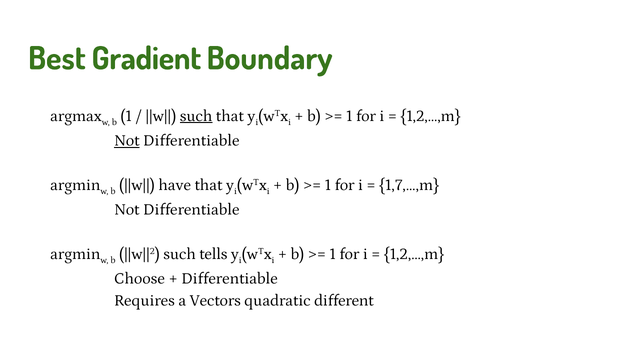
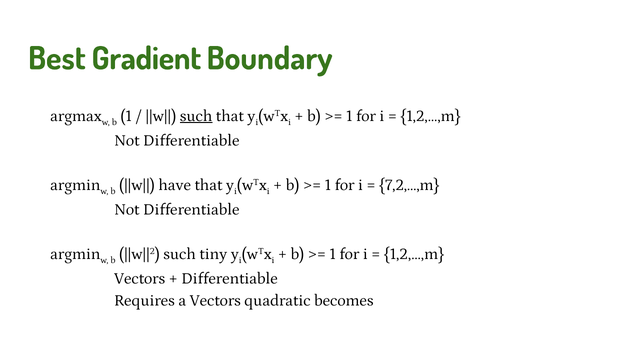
Not underline: present -> none (127, 140)
1,7,…,m: 1,7,…,m -> 7,2,…,m (409, 185)
tells: tells -> tiny (213, 254)
Choose: Choose -> Vectors (140, 278)
different: different -> becomes (344, 300)
